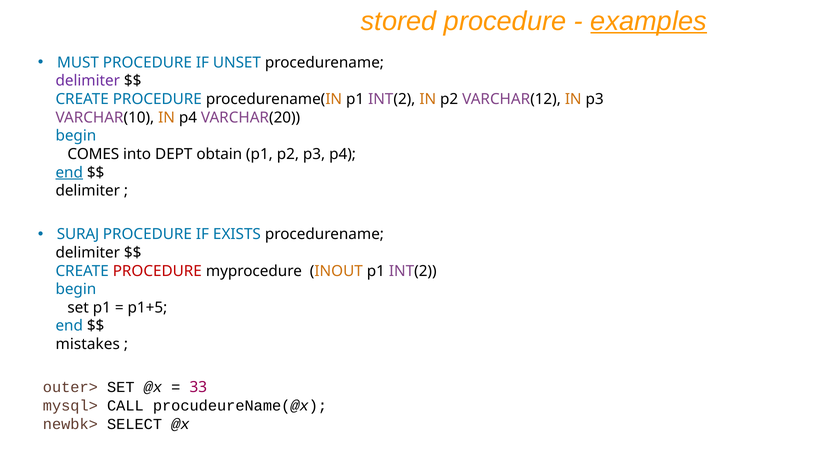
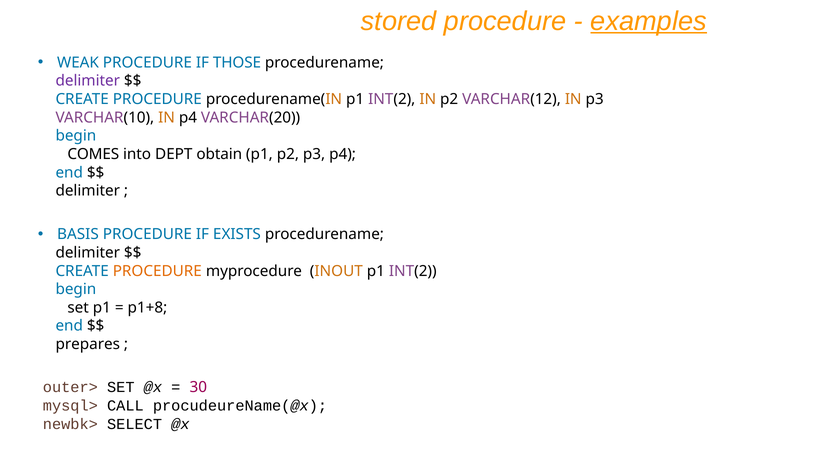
MUST: MUST -> WEAK (78, 63)
UNSET: UNSET -> THOSE (237, 63)
end underline: present -> none (69, 173)
SURAJ: SURAJ -> BASIS (78, 235)
PROCEDURE colour: red -> orange (157, 271)
p1+5: p1+5 -> p1+8 (147, 308)
mistakes: mistakes -> prepares (88, 345)
33: 33 -> 30 (198, 388)
